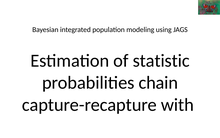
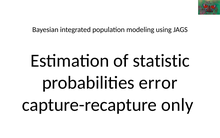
chain: chain -> error (158, 82)
with: with -> only (177, 104)
